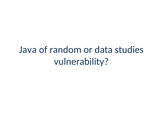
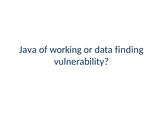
random: random -> working (66, 50)
studies: studies -> finding (129, 50)
